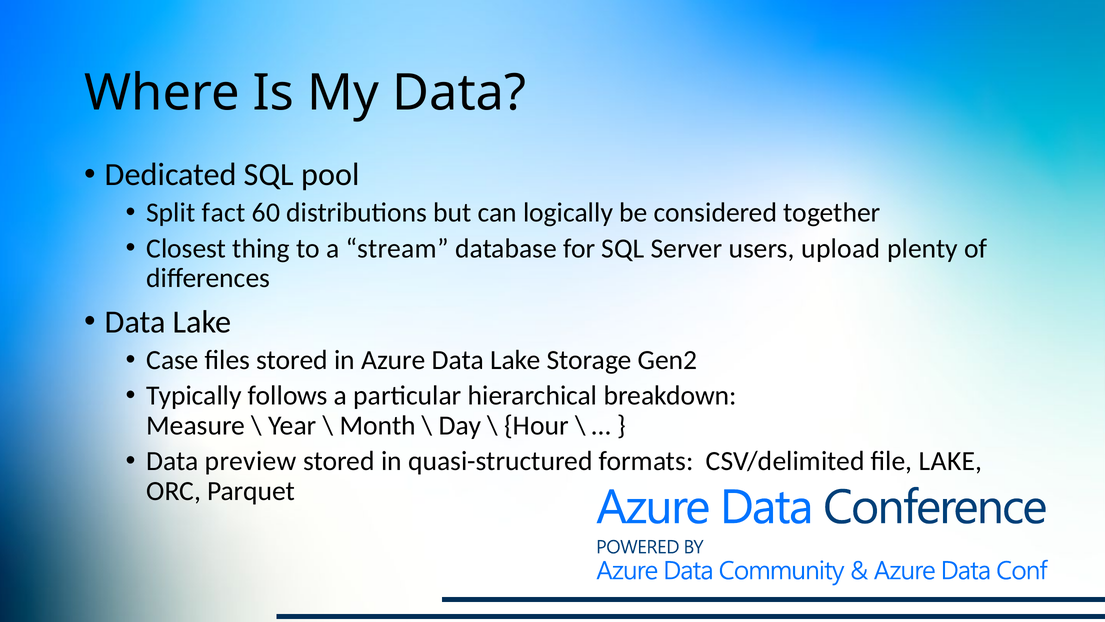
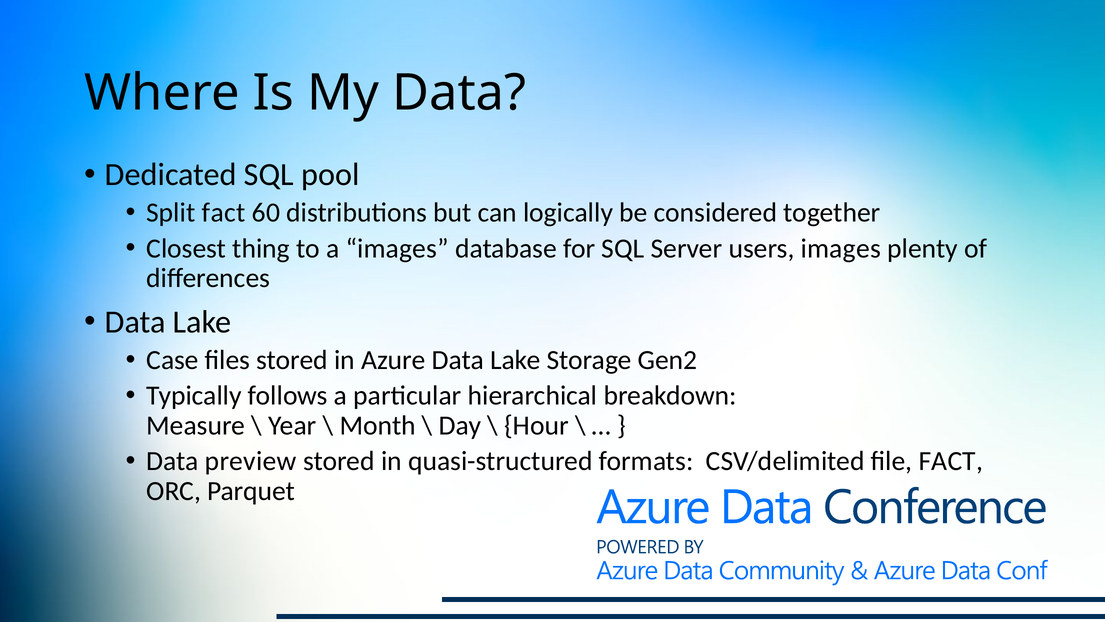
a stream: stream -> images (397, 248)
users upload: upload -> images (841, 248)
file LAKE: LAKE -> FACT (951, 461)
